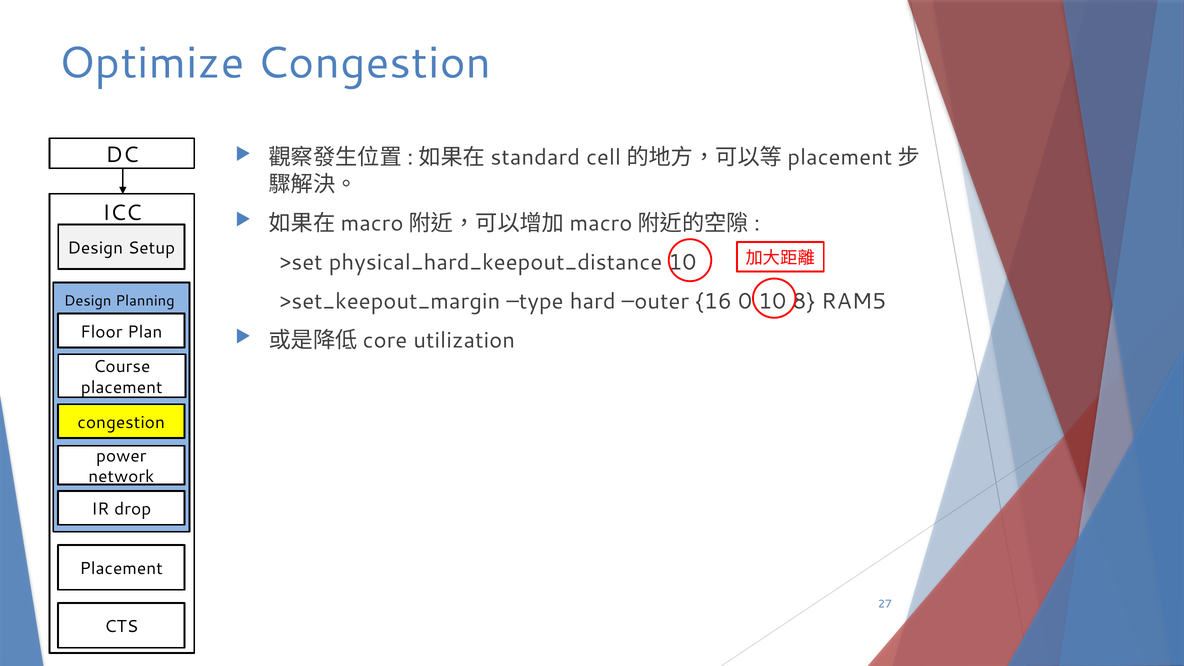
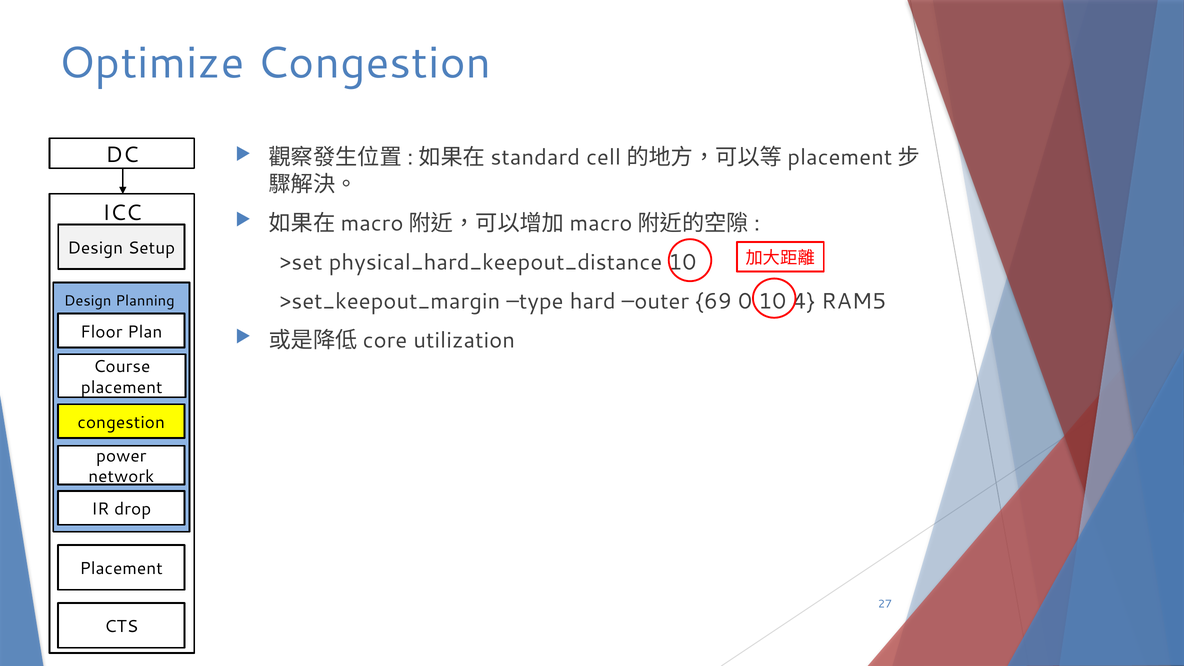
16: 16 -> 69 (714, 301)
8: 8 -> 4 (804, 301)
